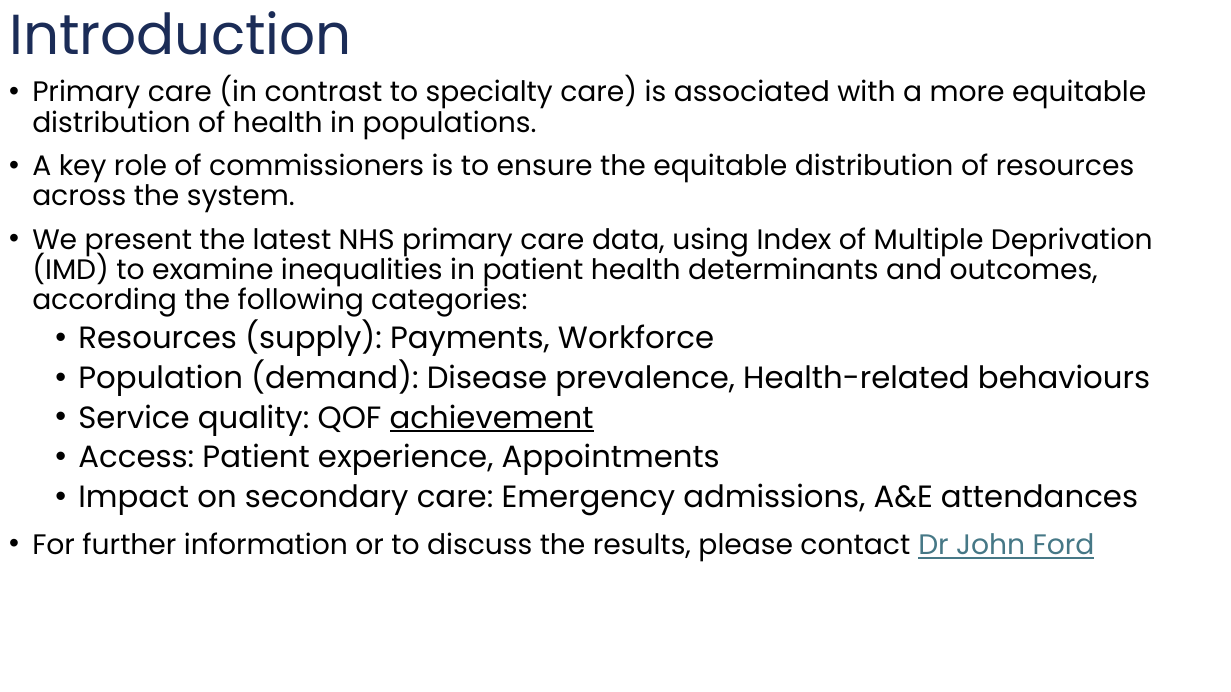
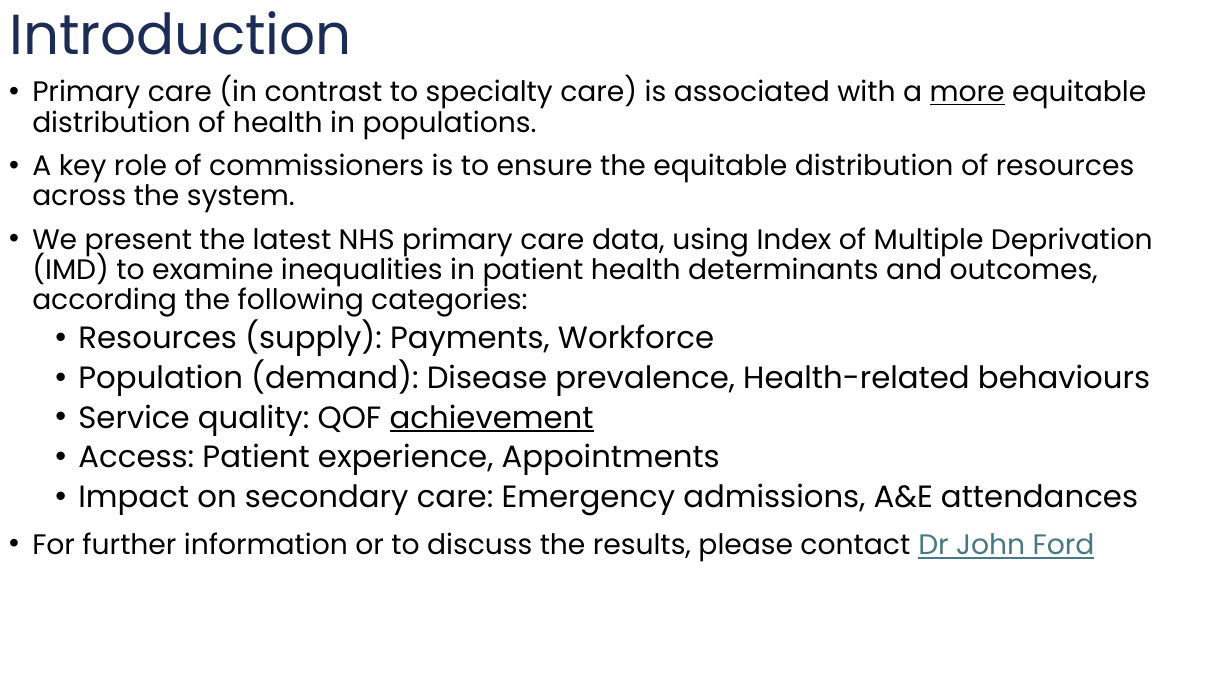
more underline: none -> present (967, 92)
